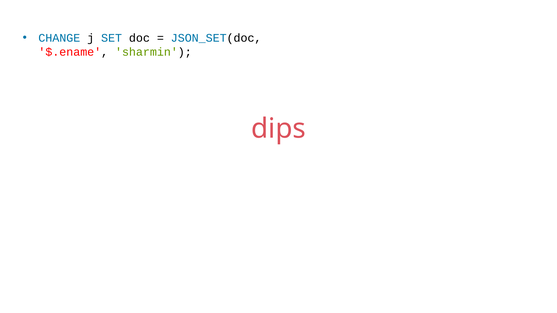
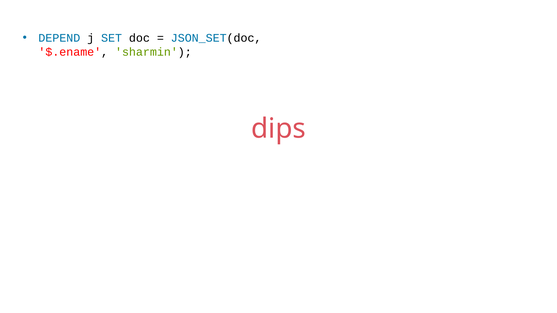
CHANGE: CHANGE -> DEPEND (59, 38)
